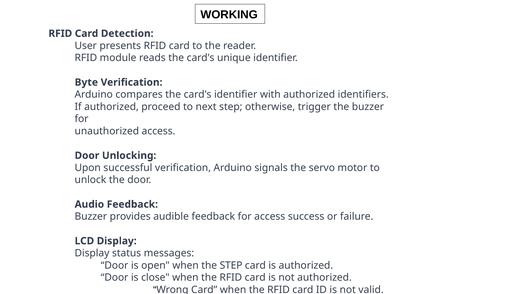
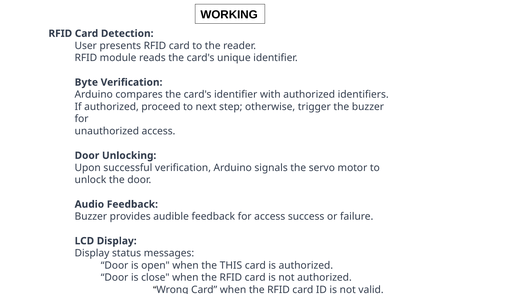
the STEP: STEP -> THIS (231, 266)
